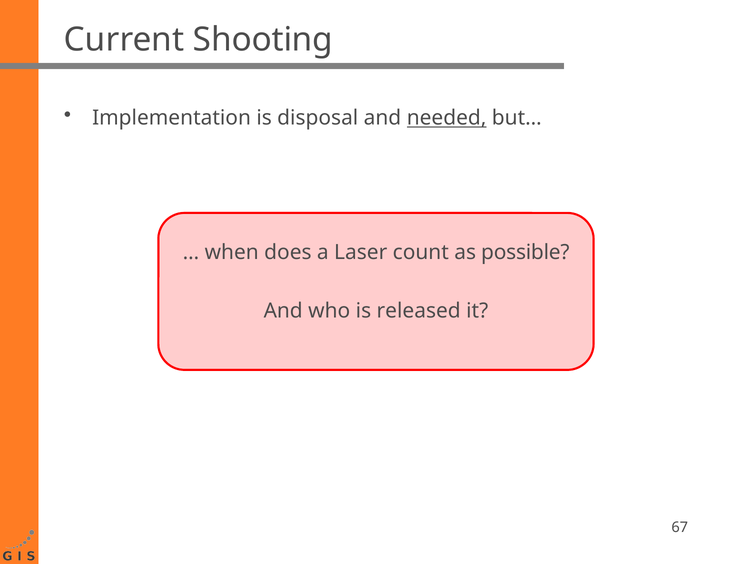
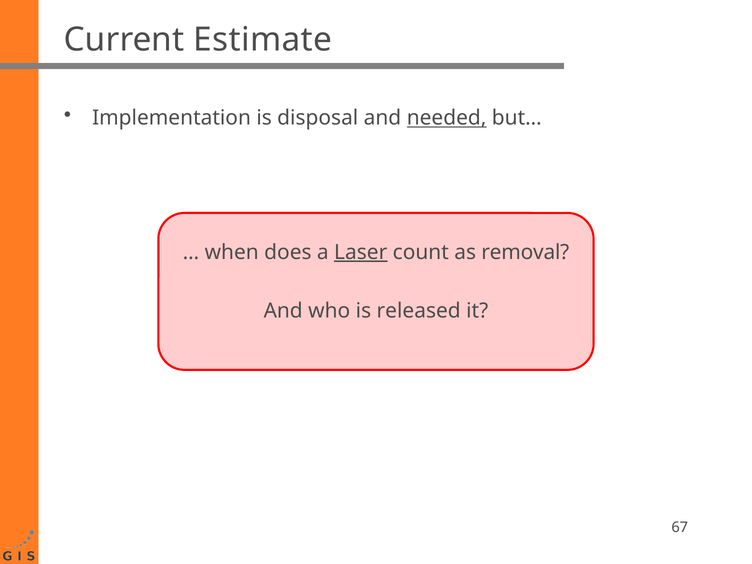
Shooting: Shooting -> Estimate (263, 40)
Laser underline: none -> present (361, 252)
possible: possible -> removal (525, 252)
